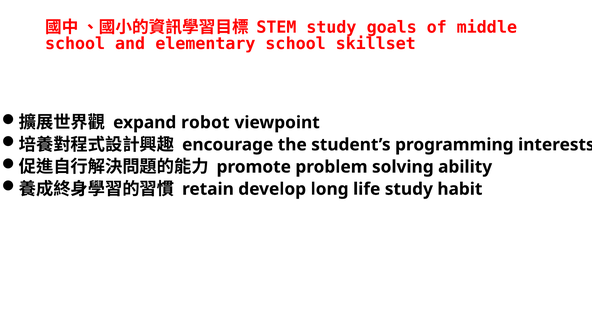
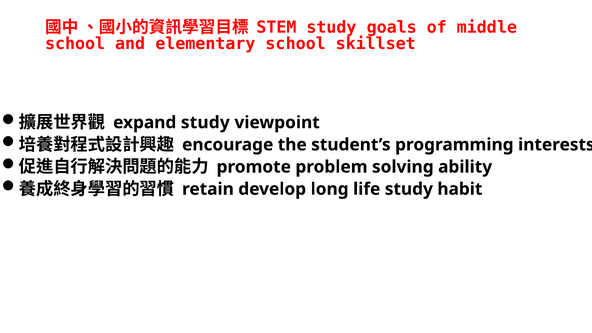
expand robot: robot -> study (205, 123)
